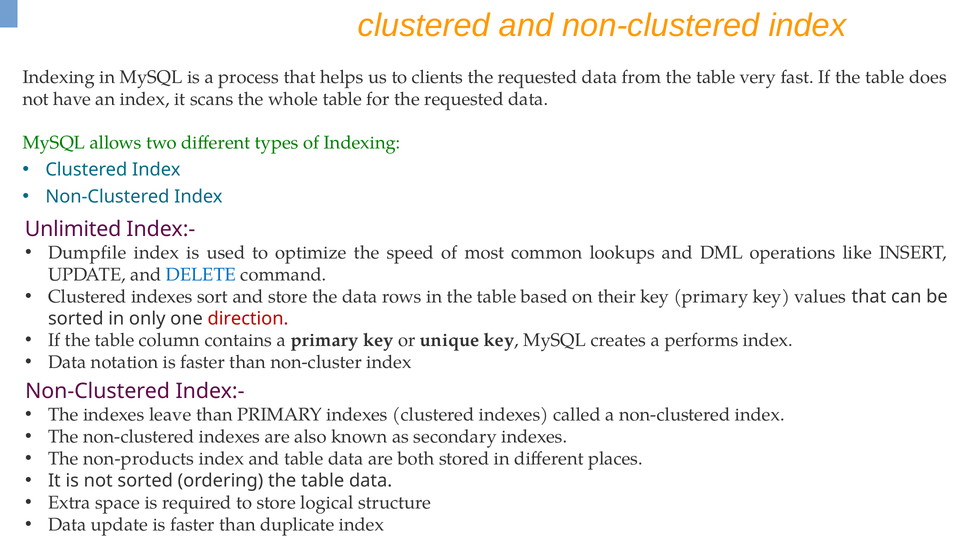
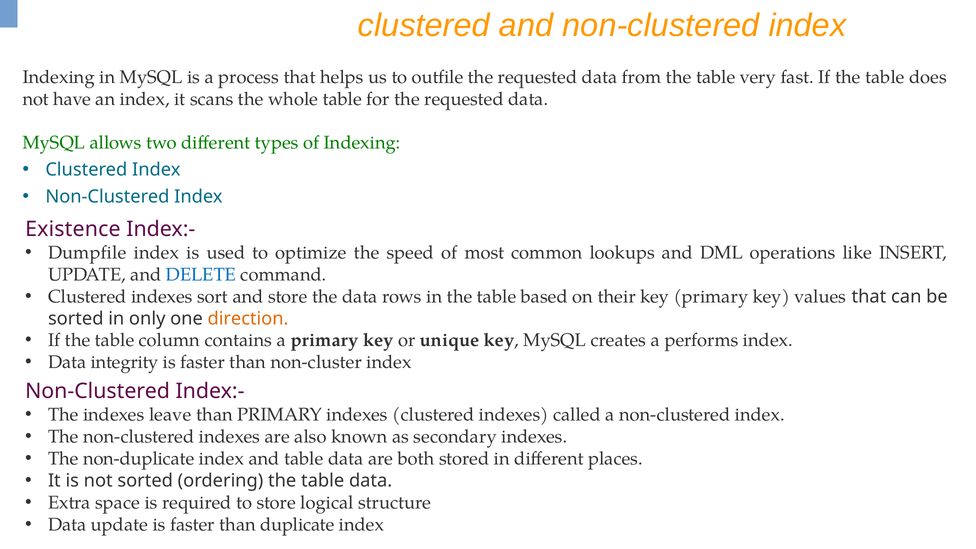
clients: clients -> outfile (438, 77)
Unlimited: Unlimited -> Existence (73, 229)
direction colour: red -> orange (248, 318)
notation: notation -> integrity (125, 362)
non-products: non-products -> non-duplicate (139, 459)
